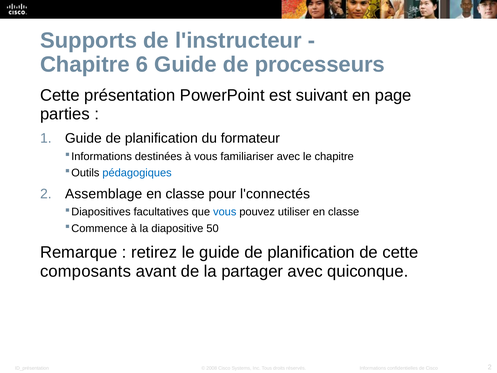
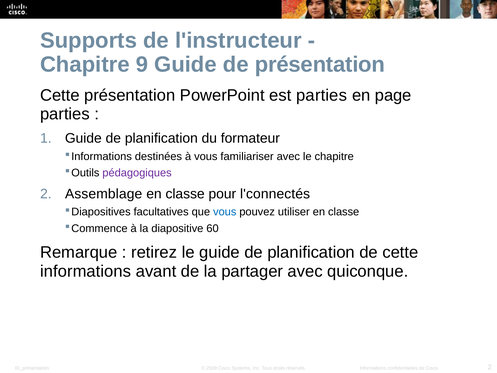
6: 6 -> 9 (142, 64)
de processeurs: processeurs -> présentation (320, 64)
est suivant: suivant -> parties (322, 95)
pédagogiques colour: blue -> purple (137, 173)
50: 50 -> 60 (213, 228)
composants: composants -> informations (86, 271)
